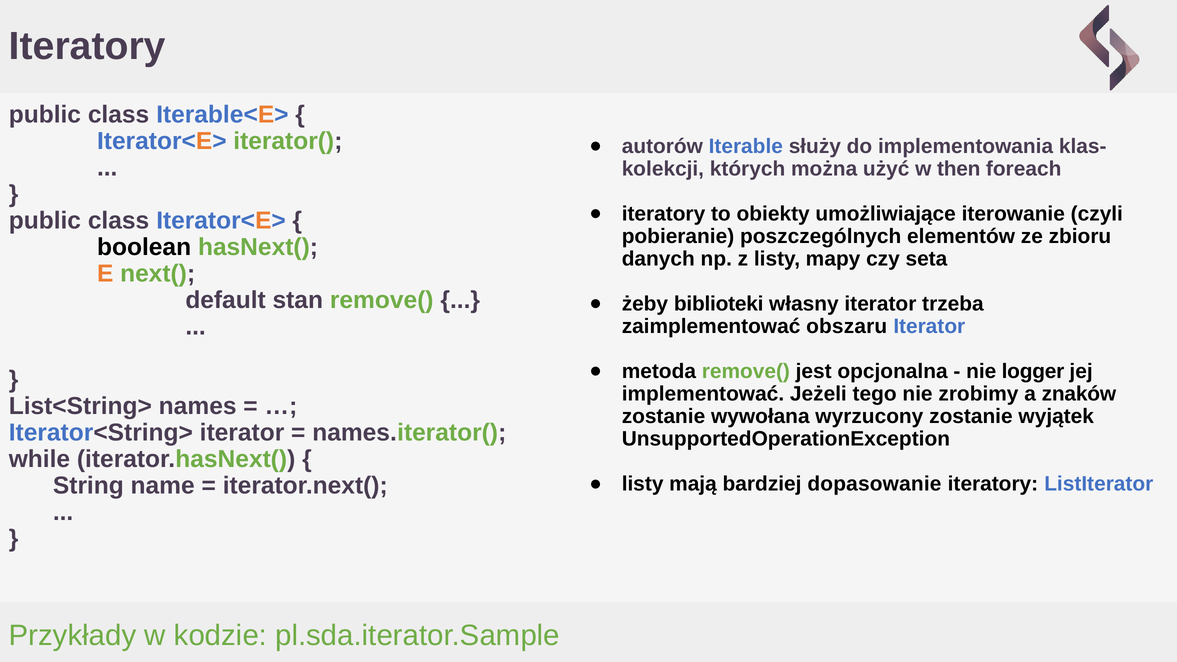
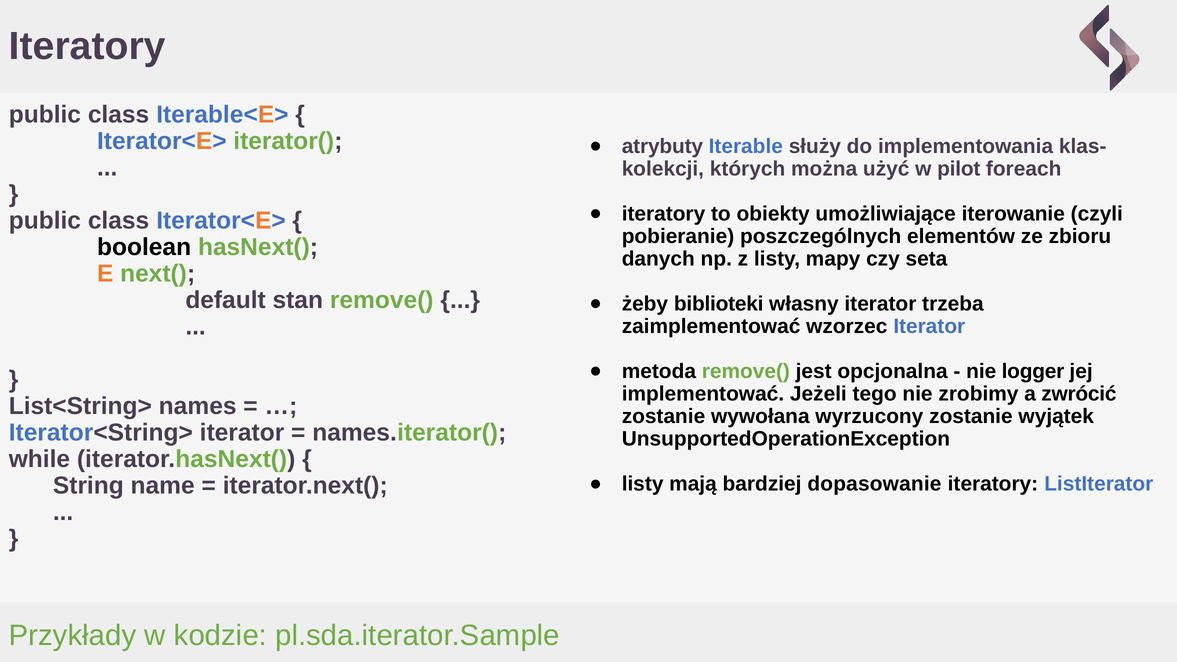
autorów: autorów -> atrybuty (662, 146)
then: then -> pilot (959, 169)
obszaru: obszaru -> wzorzec (847, 326)
znaków: znaków -> zwrócić (1079, 394)
